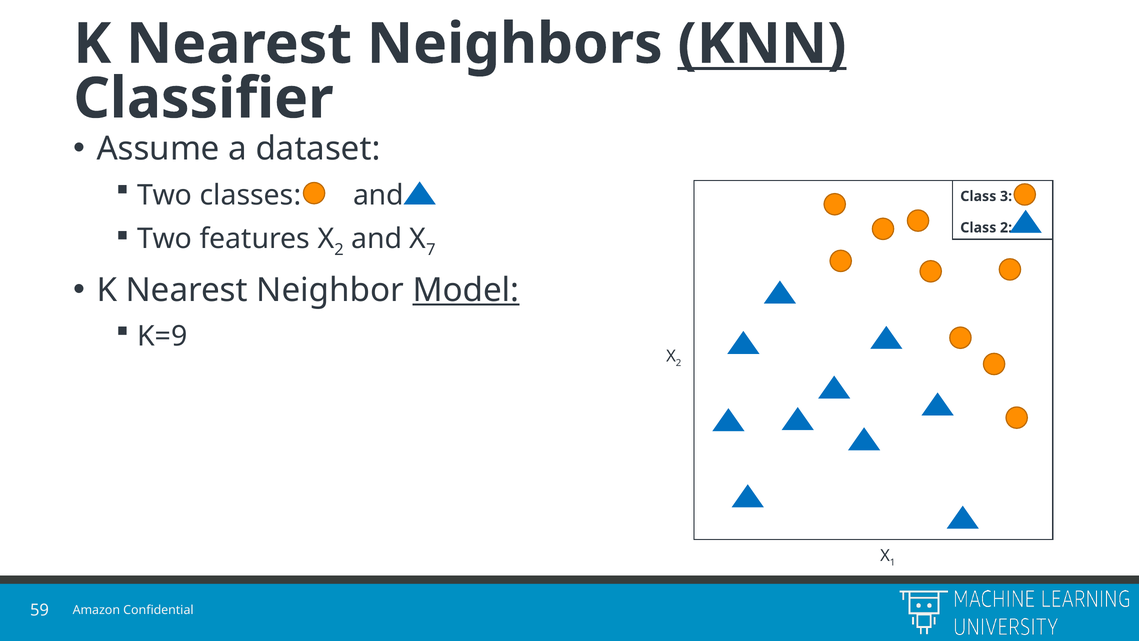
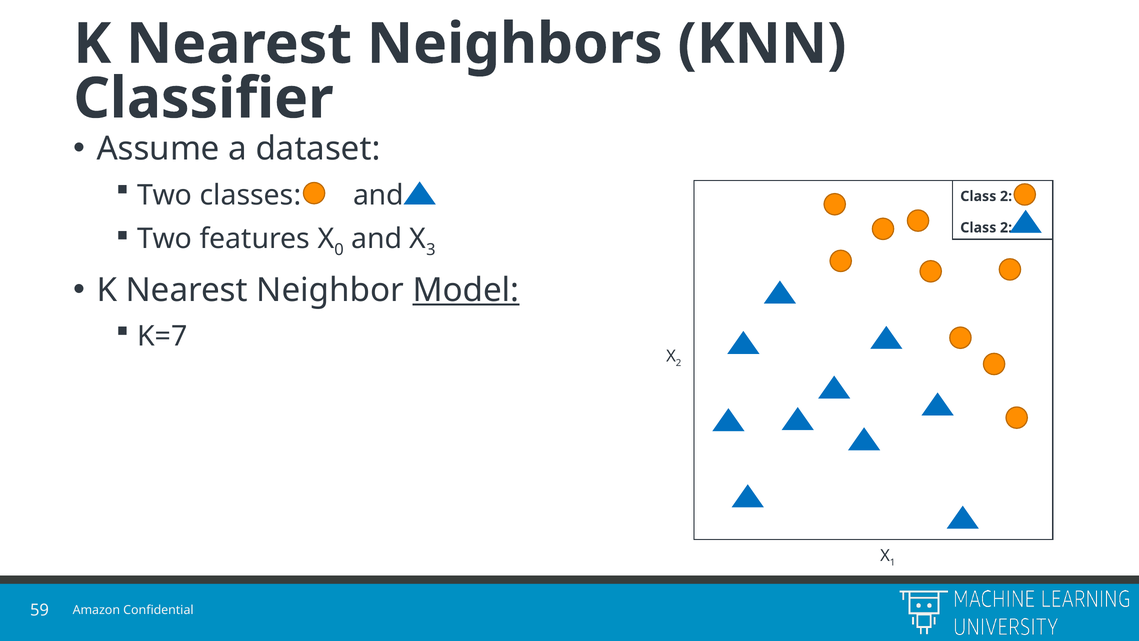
KNN underline: present -> none (762, 44)
3: 3 -> 2 (1006, 196)
2: 2 -> 0 (339, 250)
7: 7 -> 3 (431, 250)
K=9: K=9 -> K=7 (162, 336)
